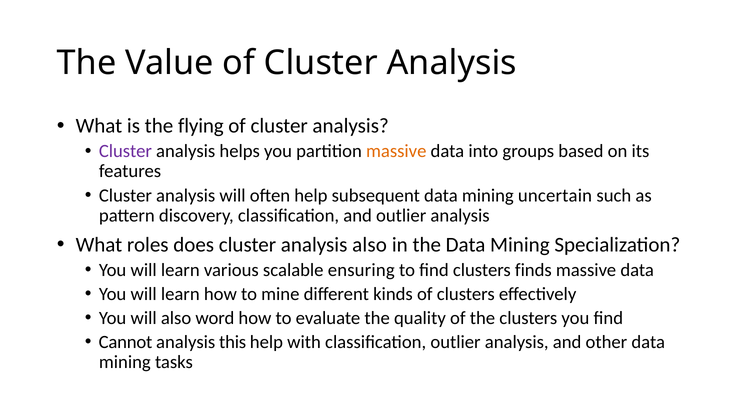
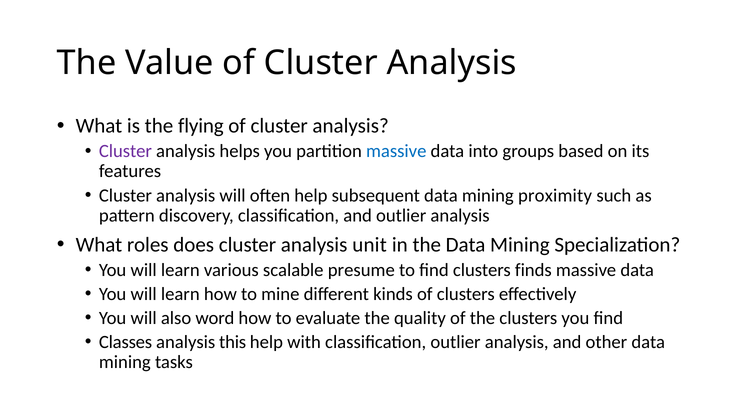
massive colour: orange -> blue (396, 151)
uncertain: uncertain -> proximity (555, 195)
analysis also: also -> unit (370, 245)
ensuring: ensuring -> presume (361, 270)
Cannot: Cannot -> Classes (126, 342)
